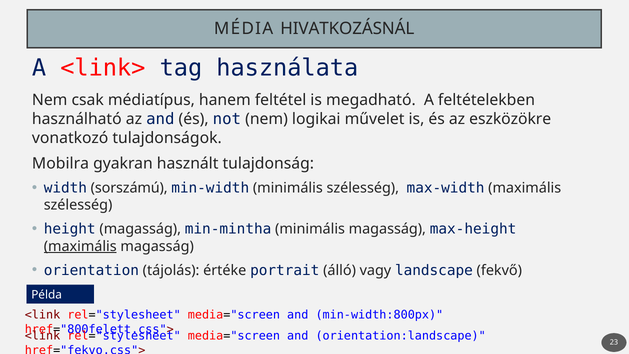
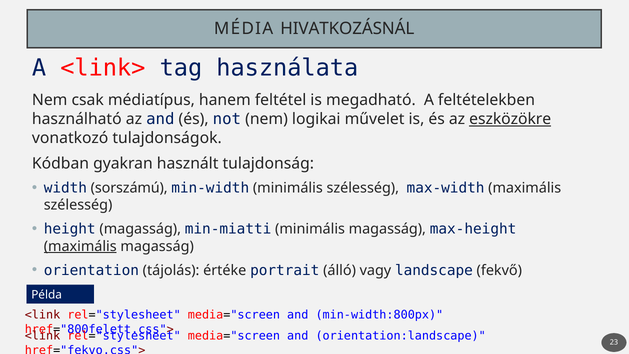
eszközökre underline: none -> present (510, 119)
Mobilra: Mobilra -> Kódban (61, 163)
min-mintha: min-mintha -> min-miatti (228, 229)
